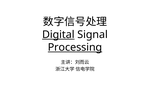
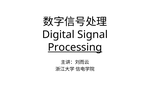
Digital underline: present -> none (58, 35)
